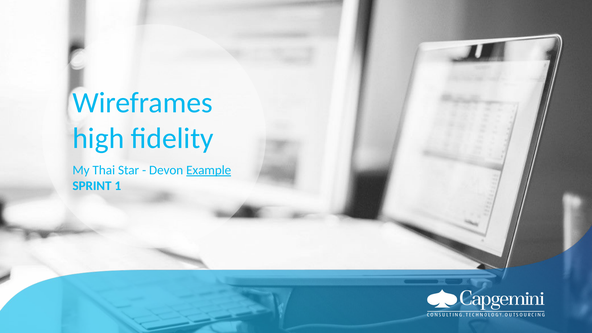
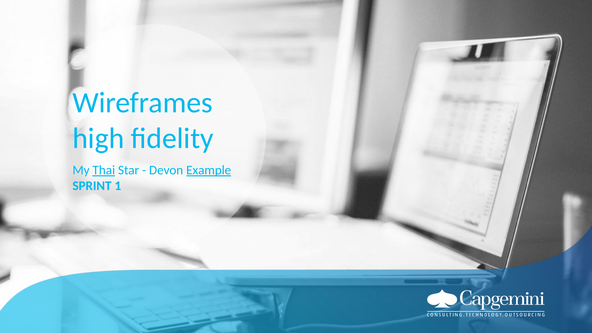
Thai underline: none -> present (104, 170)
